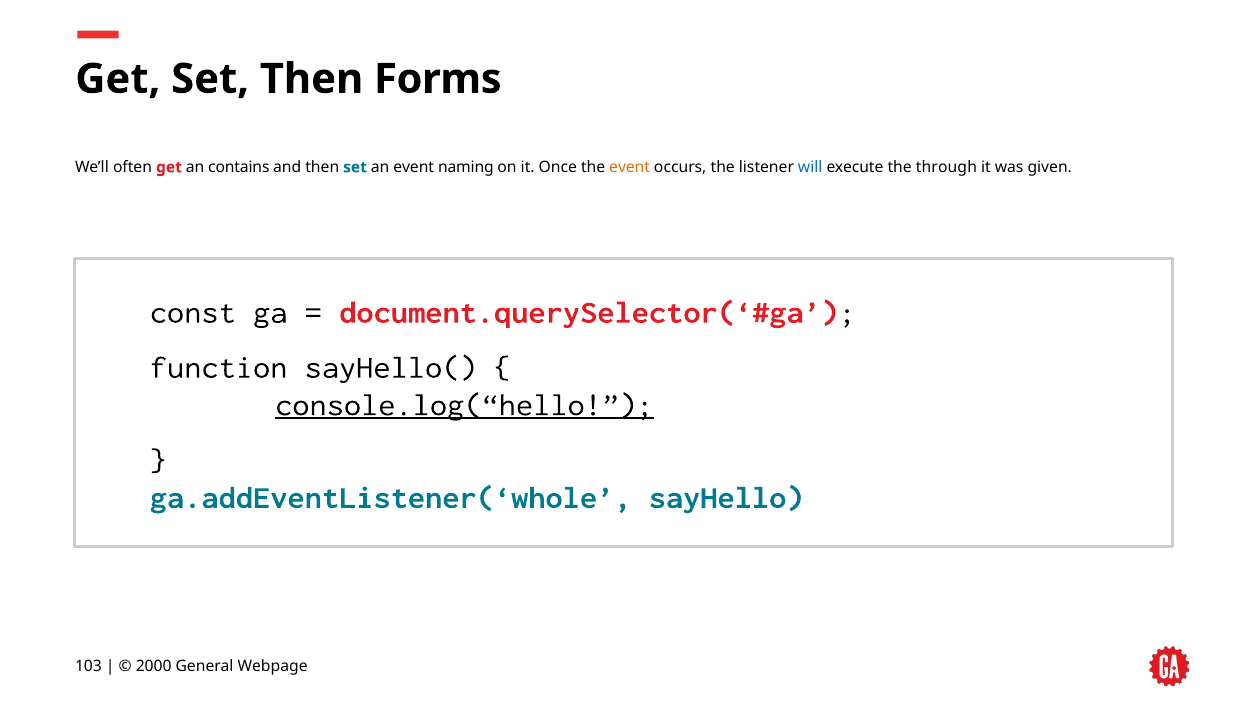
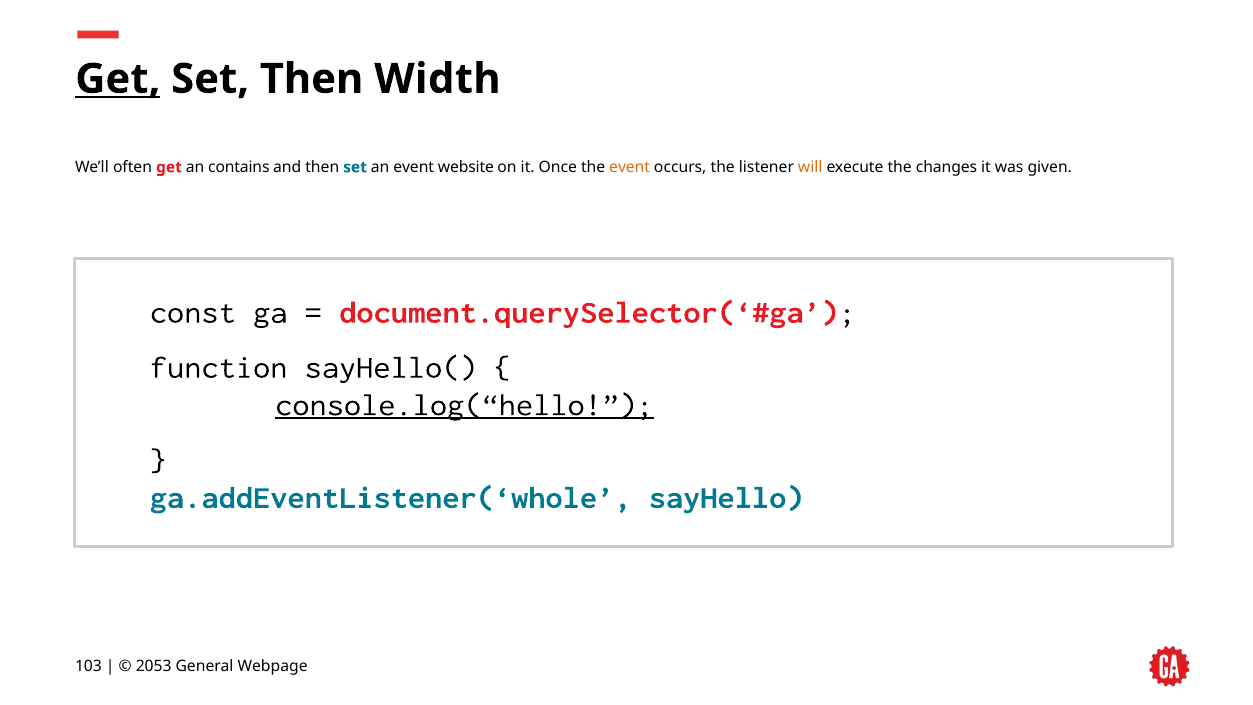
Get underline: none -> present (118, 79)
Forms: Forms -> Width (437, 79)
naming: naming -> website (466, 167)
will colour: blue -> orange (810, 167)
through: through -> changes (946, 167)
2000: 2000 -> 2053 (154, 666)
